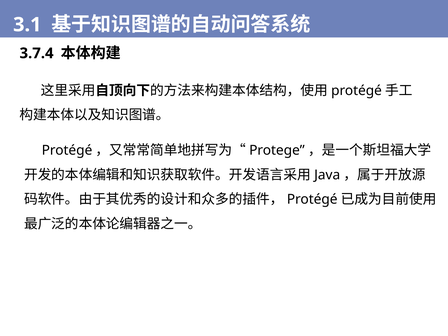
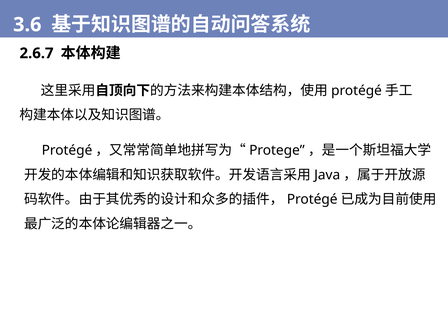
3.1: 3.1 -> 3.6 (27, 25)
3.7.4: 3.7.4 -> 2.6.7 (37, 53)
